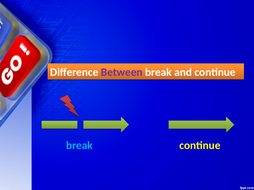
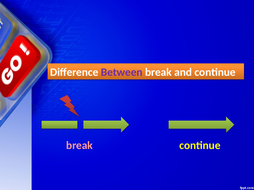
break colour: light blue -> pink (79, 146)
